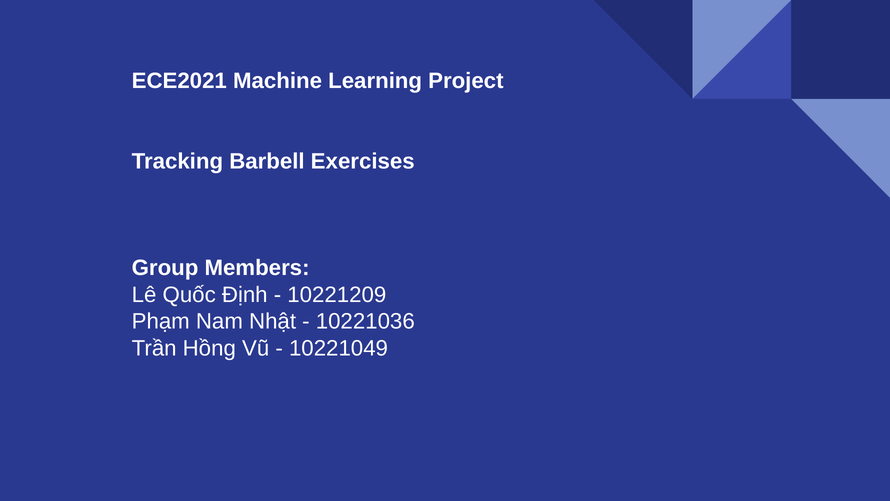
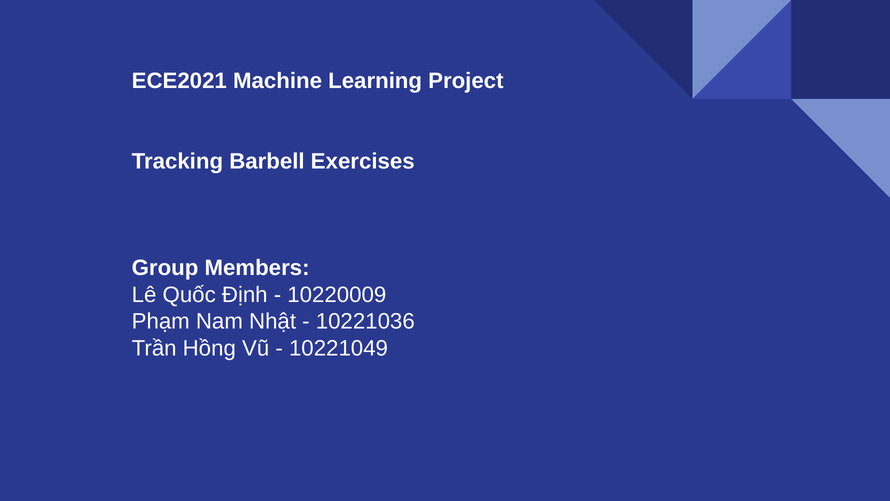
10221209: 10221209 -> 10220009 (337, 295)
